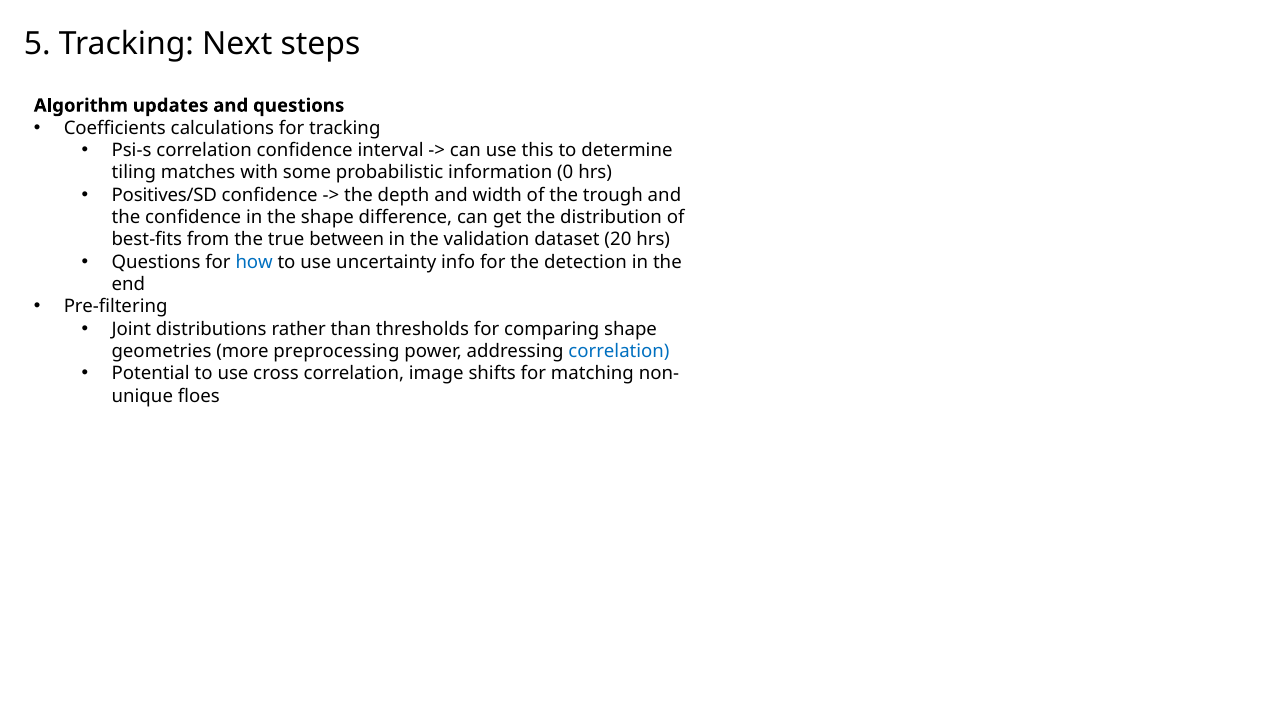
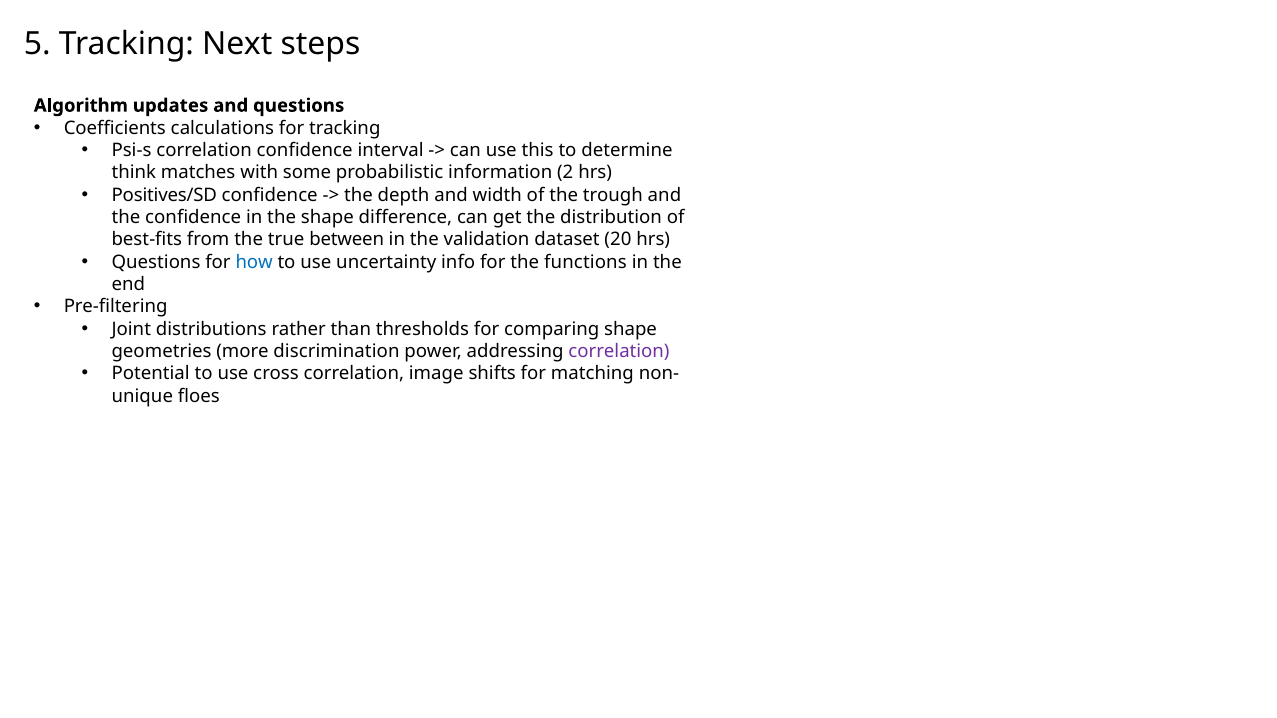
tiling: tiling -> think (134, 173)
0: 0 -> 2 (565, 173)
detection: detection -> functions (585, 262)
preprocessing: preprocessing -> discrimination (336, 352)
correlation colour: blue -> purple (619, 352)
